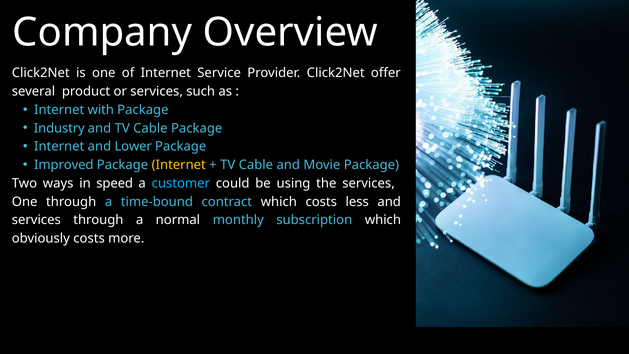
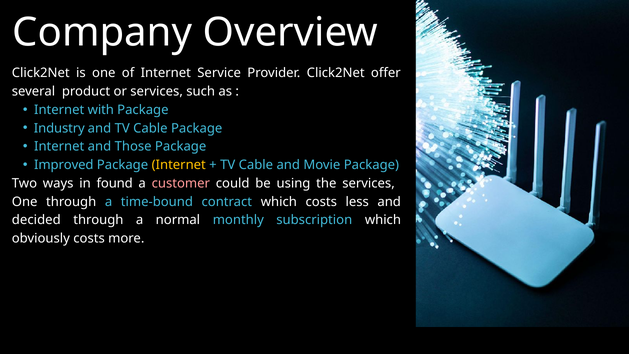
Lower: Lower -> Those (133, 147)
speed: speed -> found (115, 183)
customer colour: light blue -> pink (181, 183)
services: services -> decided (36, 220)
